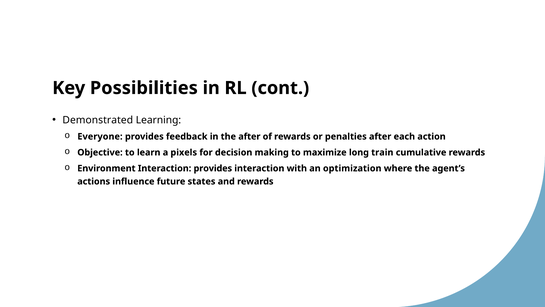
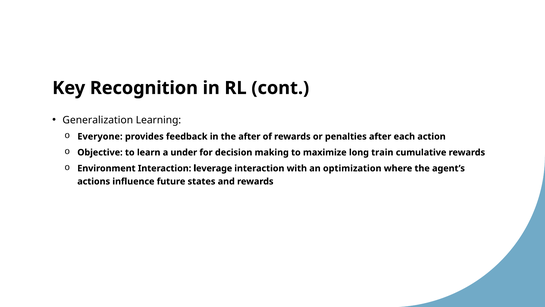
Possibilities: Possibilities -> Recognition (144, 88)
Demonstrated: Demonstrated -> Generalization (98, 120)
pixels: pixels -> under (184, 152)
Interaction provides: provides -> leverage (213, 168)
